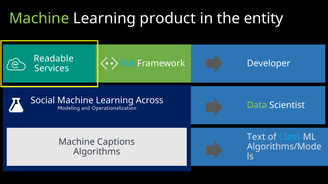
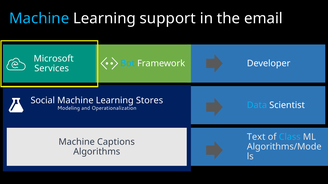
Machine colour: light green -> light blue (39, 19)
product: product -> support (168, 19)
entity: entity -> email (263, 19)
Readable: Readable -> Microsoft (54, 59)
Across: Across -> Stores (150, 101)
Data colour: light green -> light blue (257, 105)
